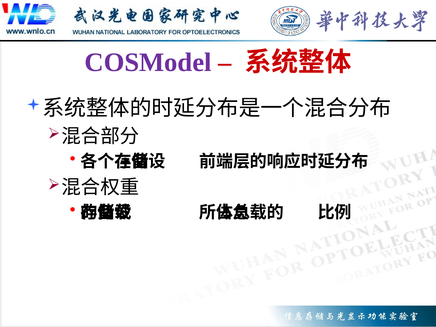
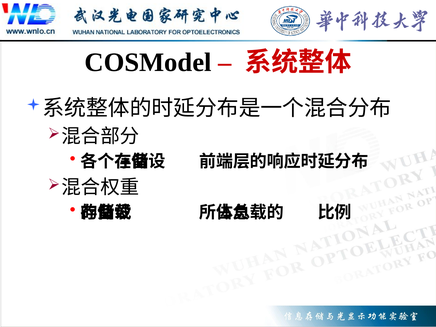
COSModel colour: purple -> black (148, 62)
